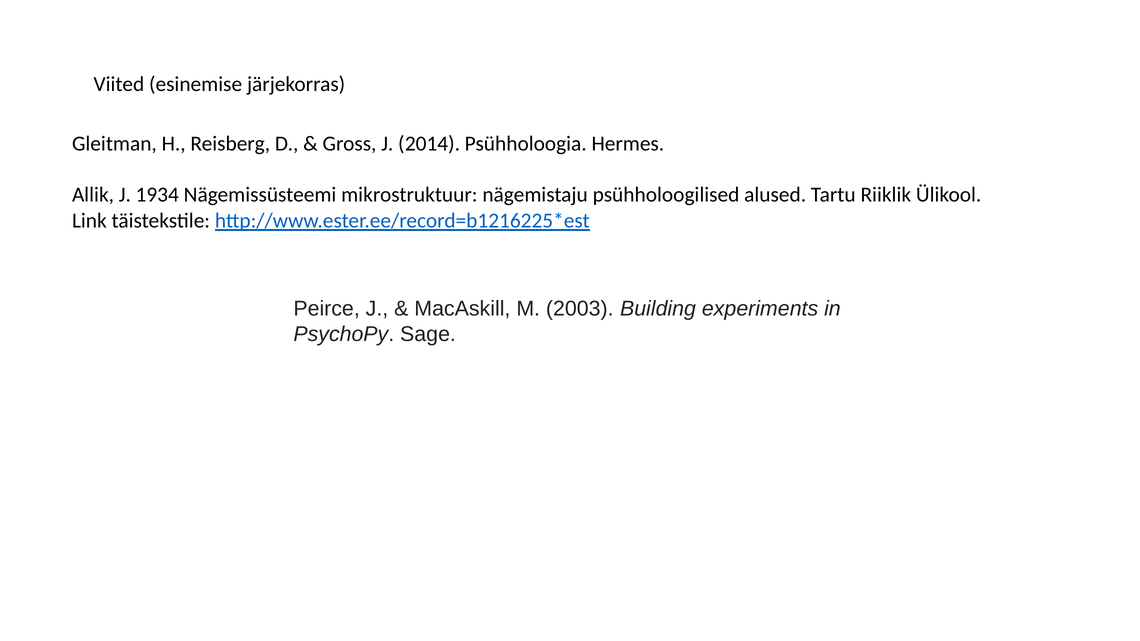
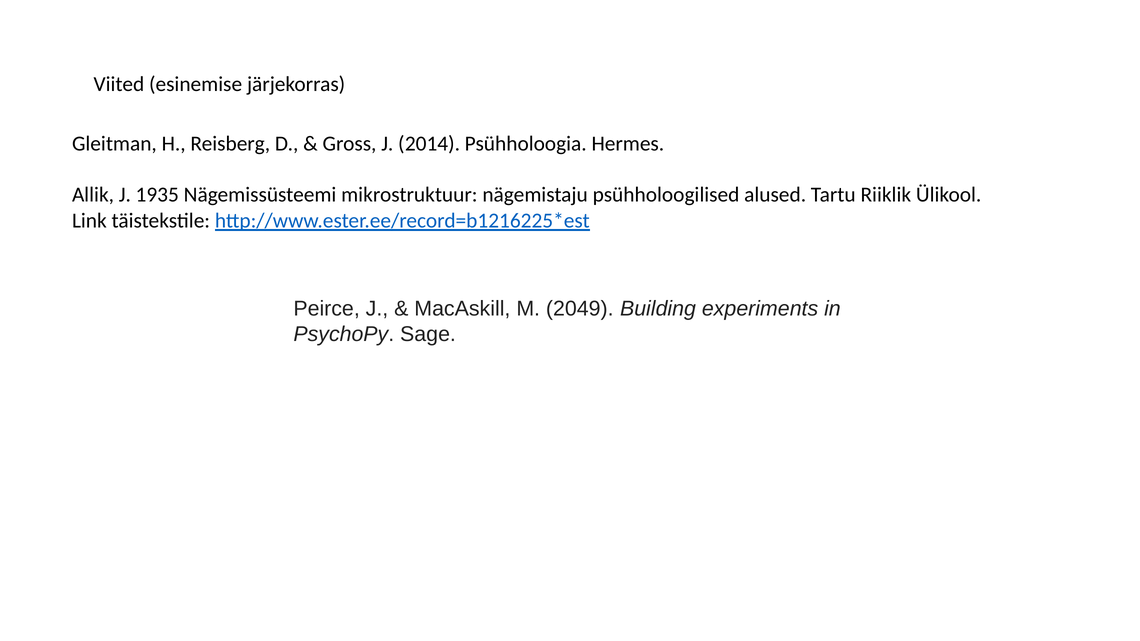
1934: 1934 -> 1935 (157, 195)
2003: 2003 -> 2049 (580, 309)
